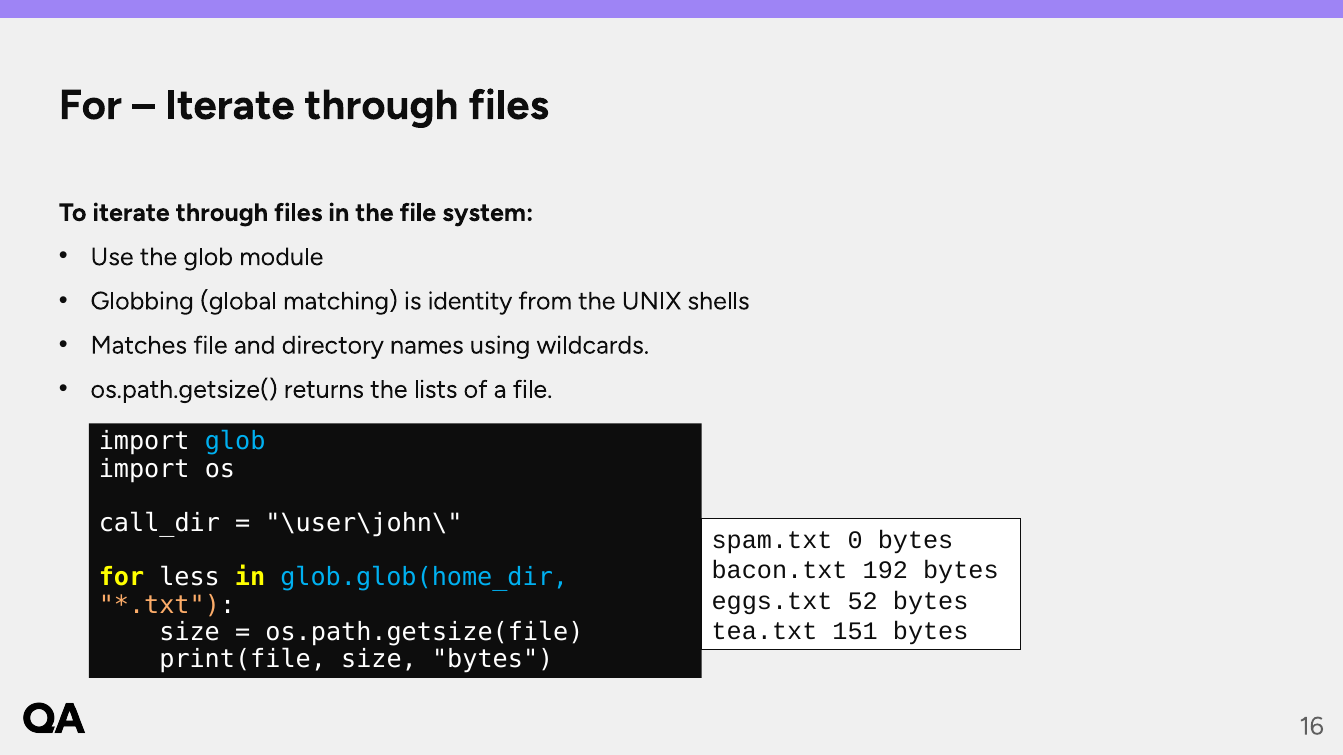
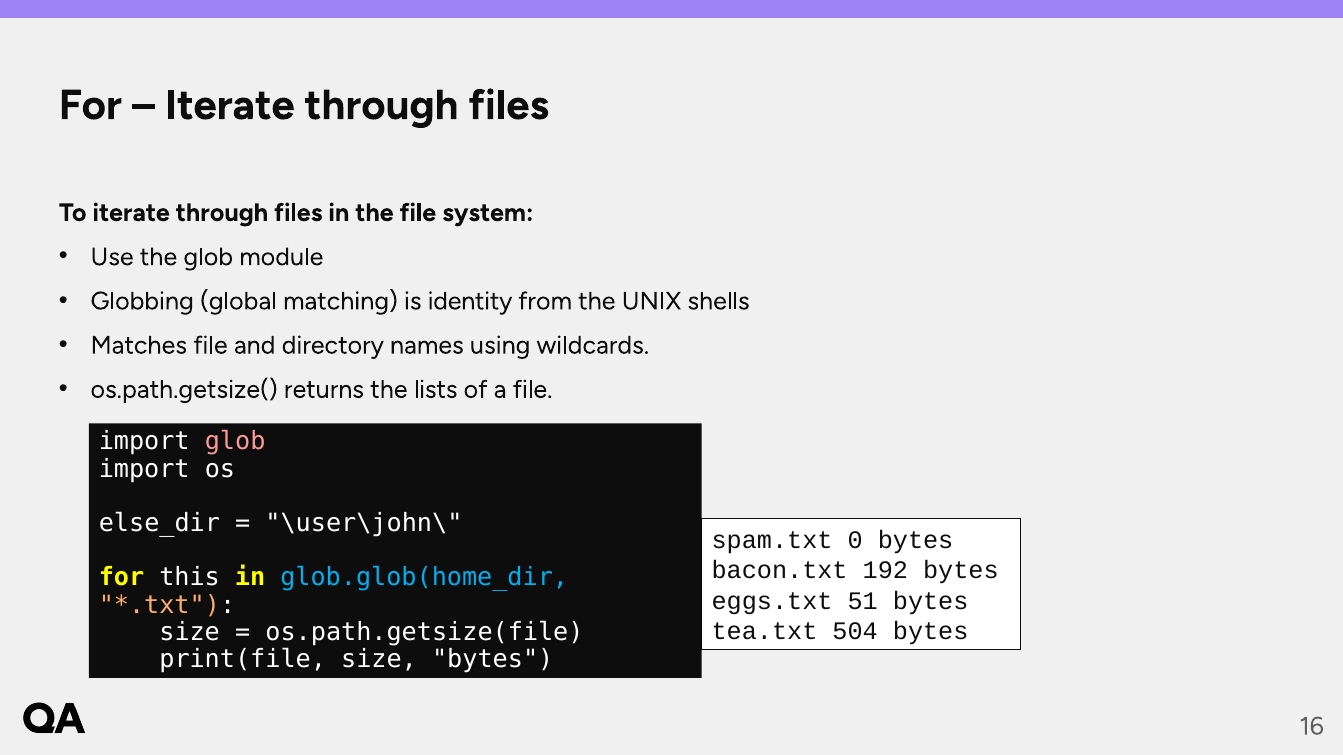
glob colour: light blue -> pink (235, 442)
call_dir: call_dir -> else_dir (159, 524)
less: less -> this (190, 578)
52: 52 -> 51 (863, 601)
151: 151 -> 504 (855, 631)
